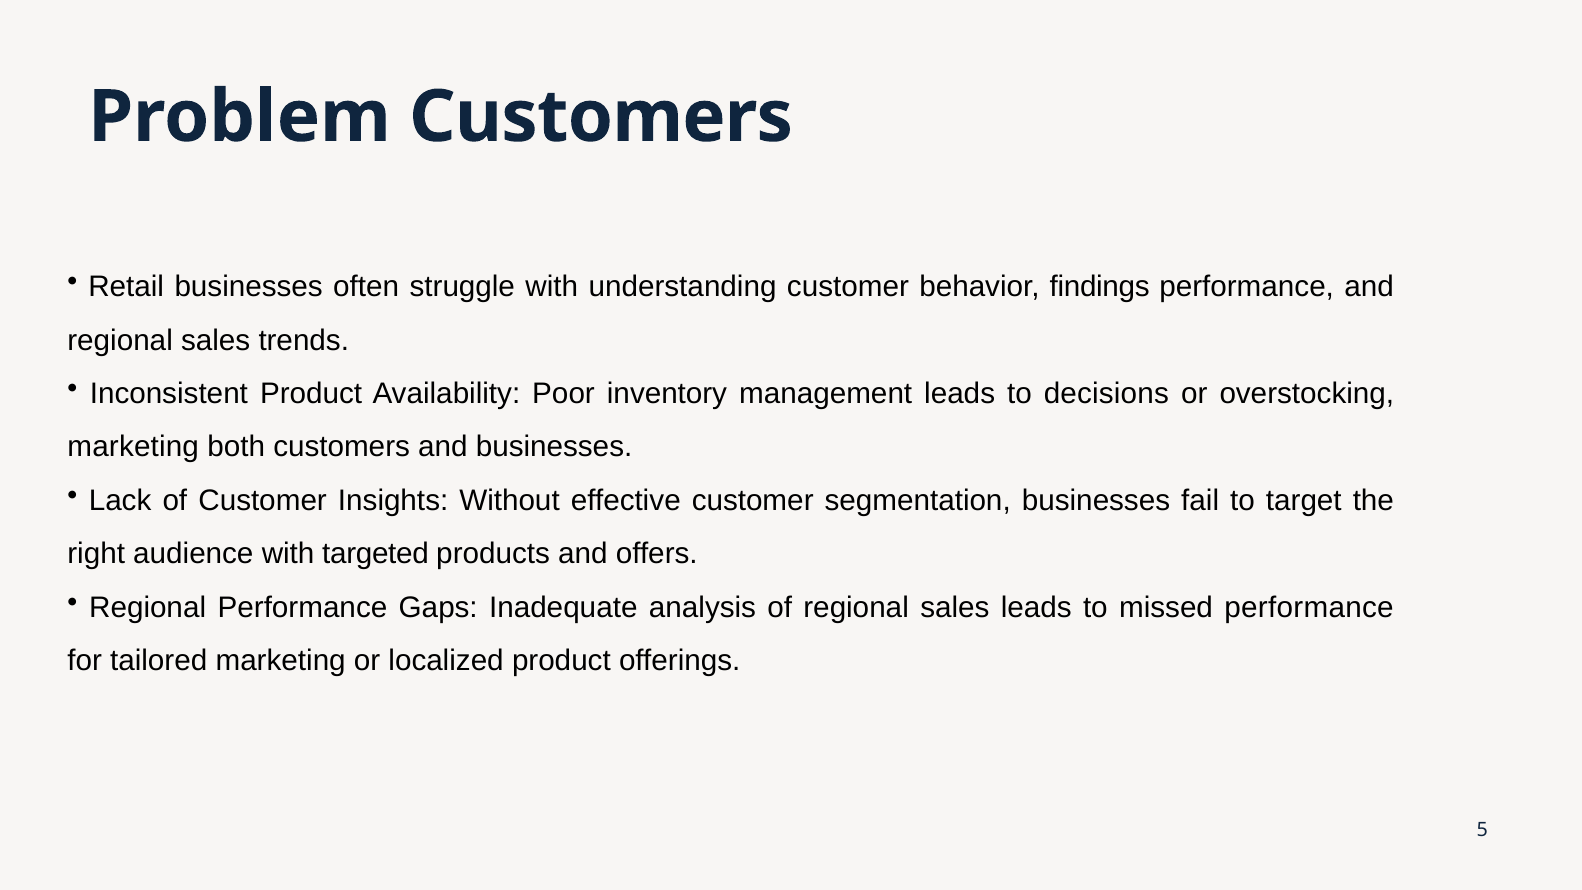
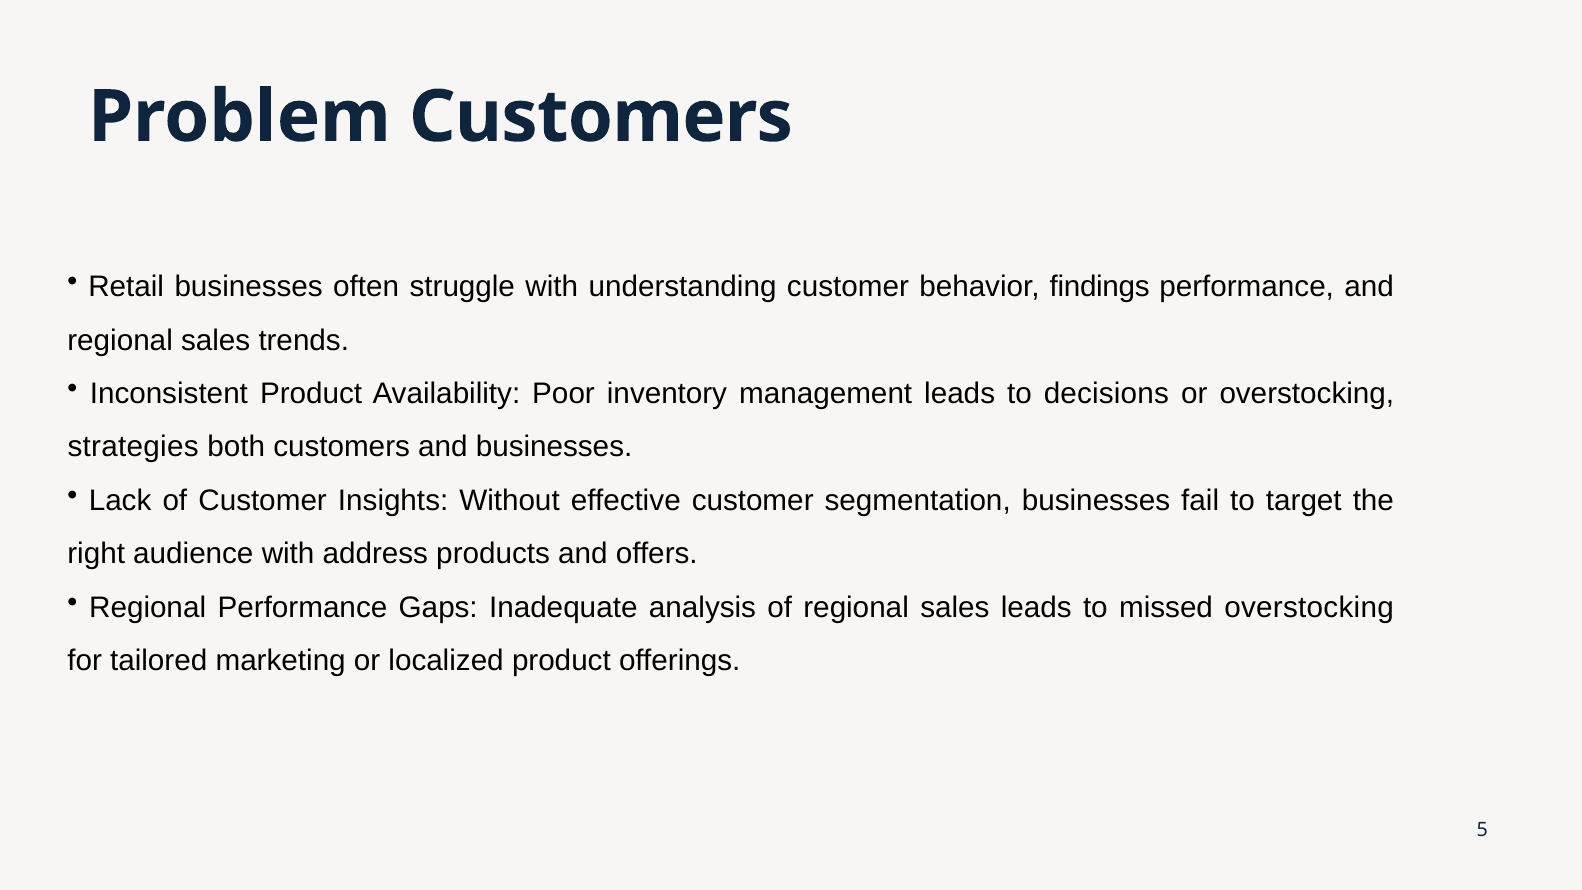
marketing: marketing -> strategies (133, 447)
targeted: targeted -> address (375, 554)
missed performance: performance -> overstocking (1309, 607)
